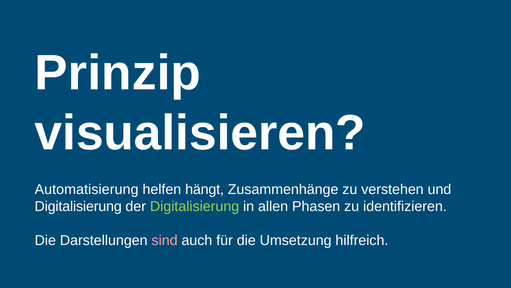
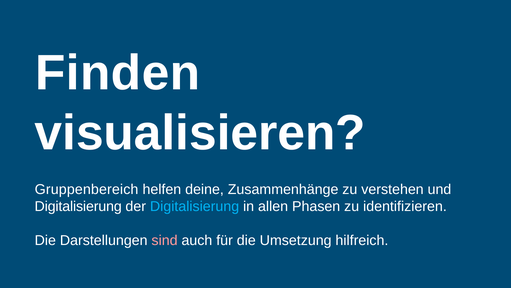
Prinzip: Prinzip -> Finden (118, 73)
Automatisierung: Automatisierung -> Gruppenbereich (87, 189)
hängt: hängt -> deine (205, 189)
Digitalisierung colour: light green -> light blue (195, 206)
